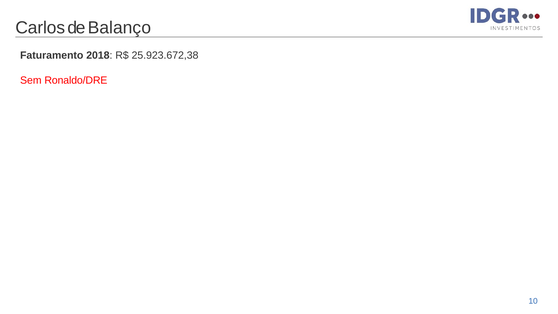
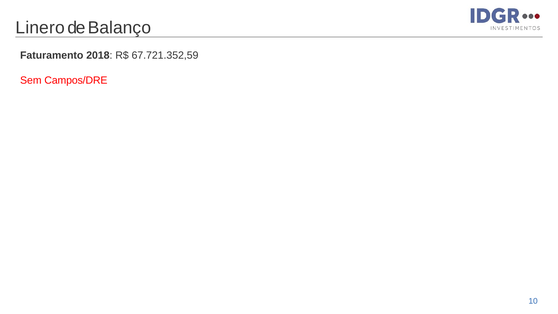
Carlos: Carlos -> Linero (40, 28)
25.923.672,38: 25.923.672,38 -> 67.721.352,59 (165, 55)
Ronaldo/DRE: Ronaldo/DRE -> Campos/DRE (76, 80)
